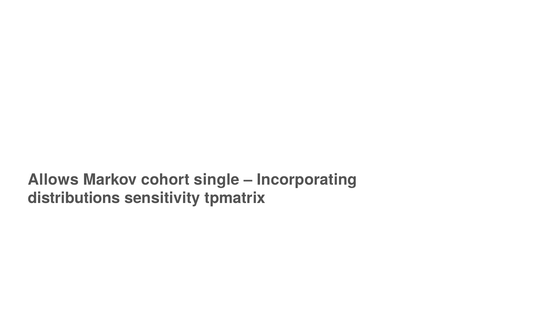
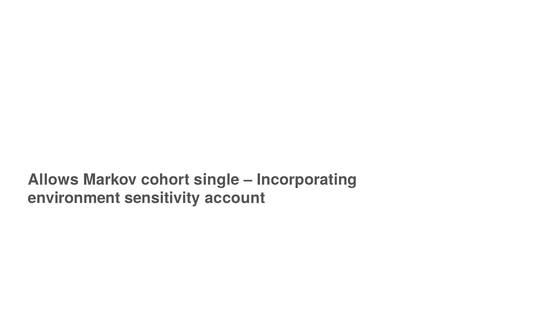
distributions: distributions -> environment (74, 198)
tpmatrix: tpmatrix -> account (235, 198)
